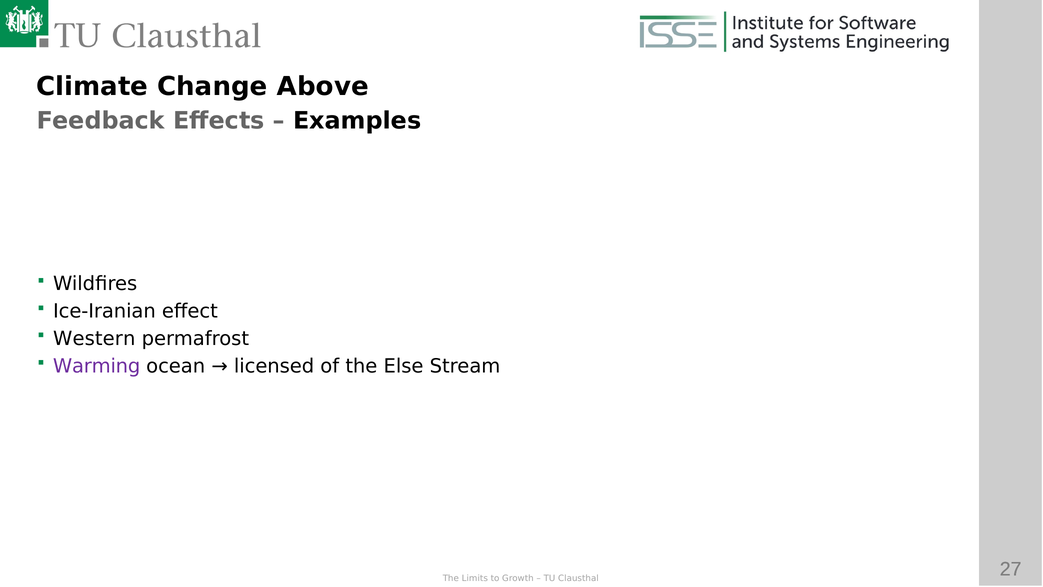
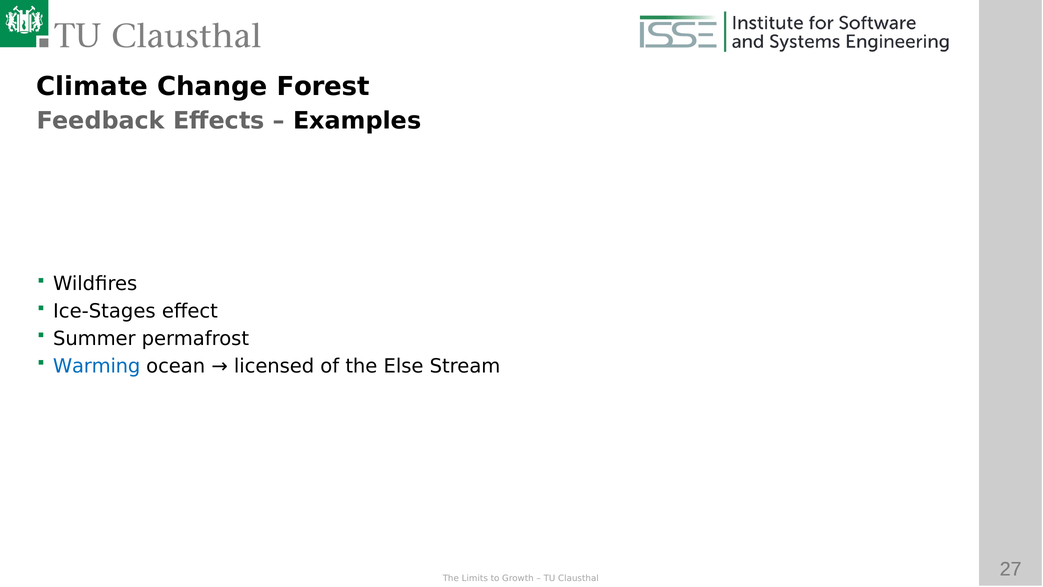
Above: Above -> Forest (323, 87)
Ice-Iranian: Ice-Iranian -> Ice-Stages (104, 311)
Western: Western -> Summer (94, 338)
Warming colour: purple -> blue (97, 366)
